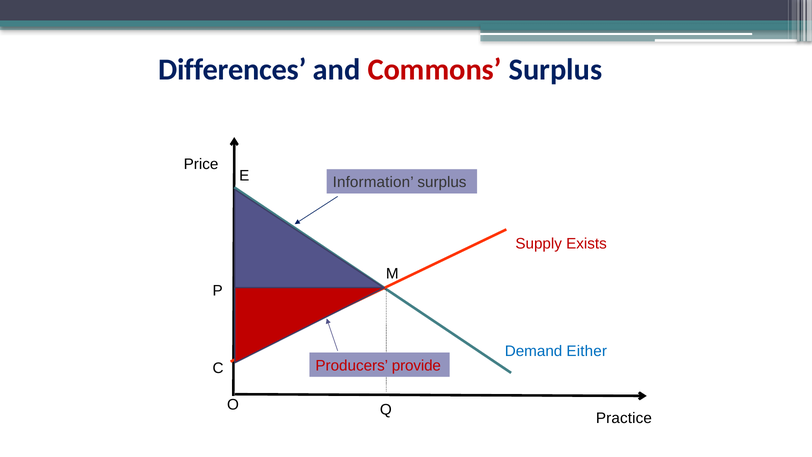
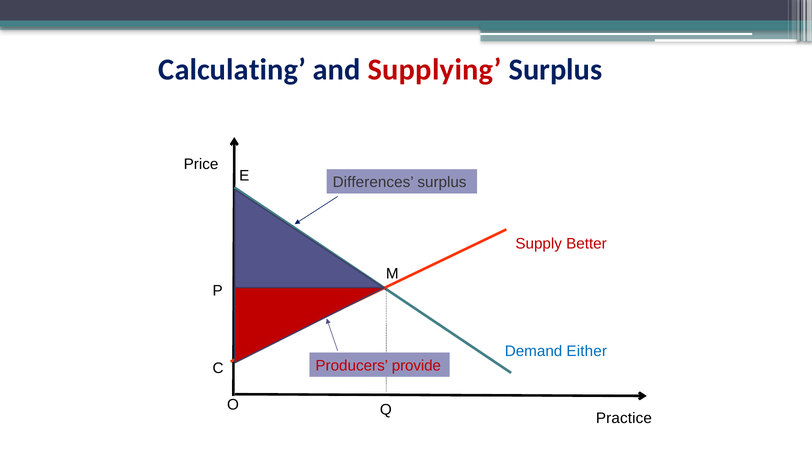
Differences: Differences -> Calculating (232, 70)
Commons: Commons -> Supplying (435, 70)
Information: Information -> Differences (373, 182)
Exists: Exists -> Better (586, 244)
